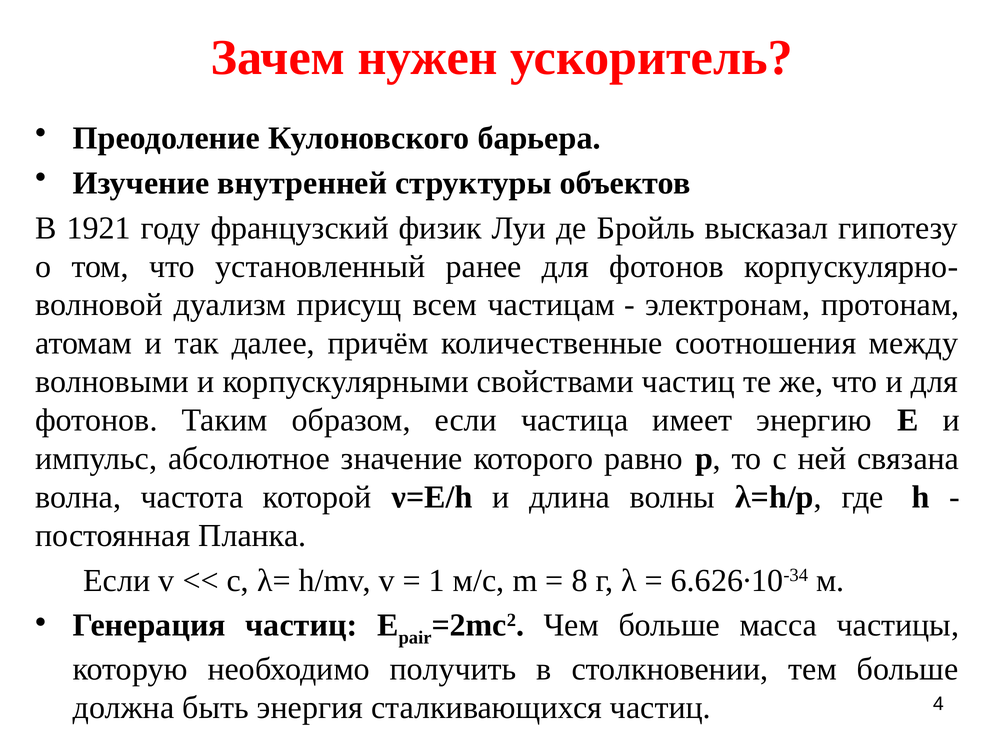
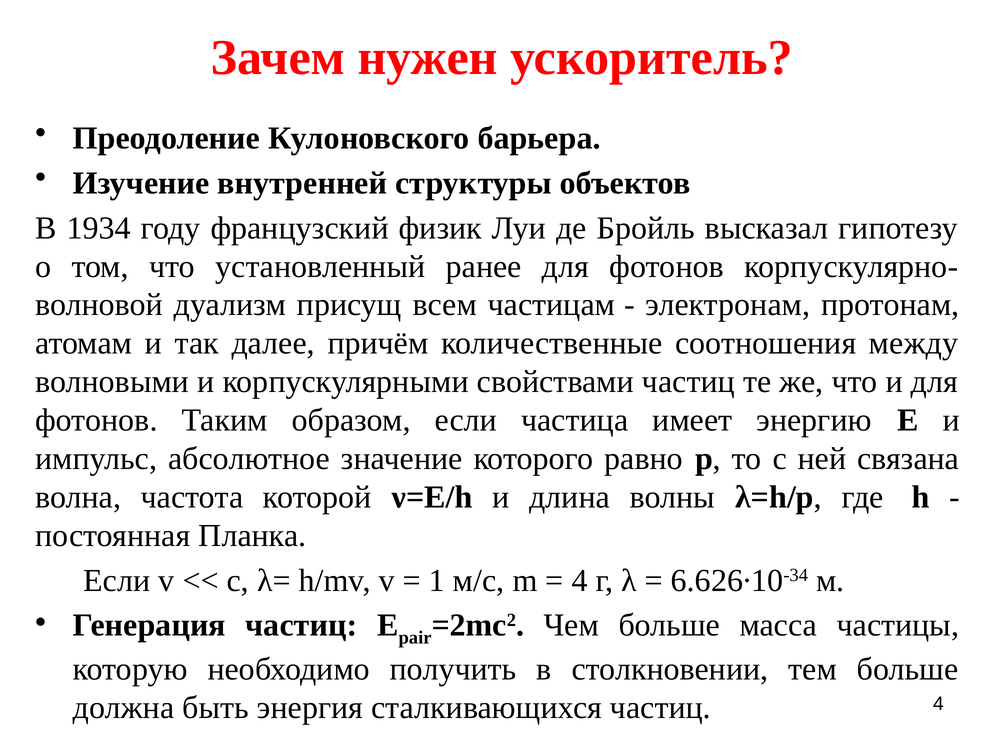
1921: 1921 -> 1934 (99, 228)
8: 8 -> 4 (580, 581)
